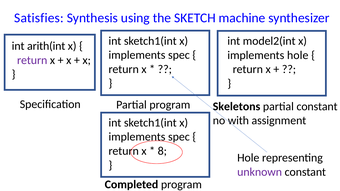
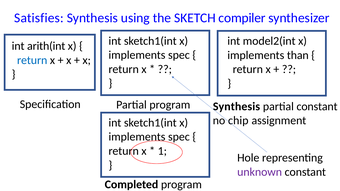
machine: machine -> compiler (242, 18)
implements hole: hole -> than (298, 55)
return colour: purple -> blue (32, 60)
program Skeletons: Skeletons -> Synthesis (236, 107)
with: with -> chip (238, 121)
8: 8 -> 1 (162, 151)
